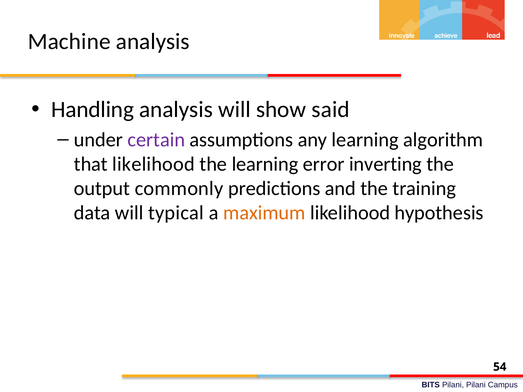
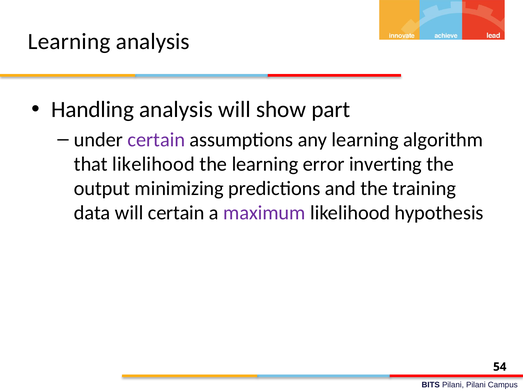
Machine: Machine -> Learning (69, 42)
said: said -> part (331, 110)
commonly: commonly -> minimizing (179, 189)
will typical: typical -> certain (176, 213)
maximum colour: orange -> purple (264, 213)
